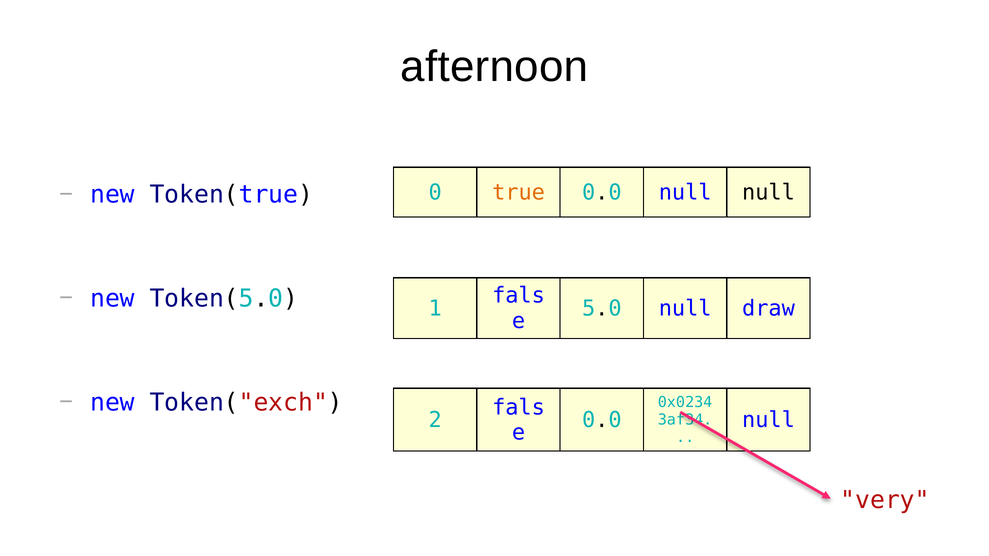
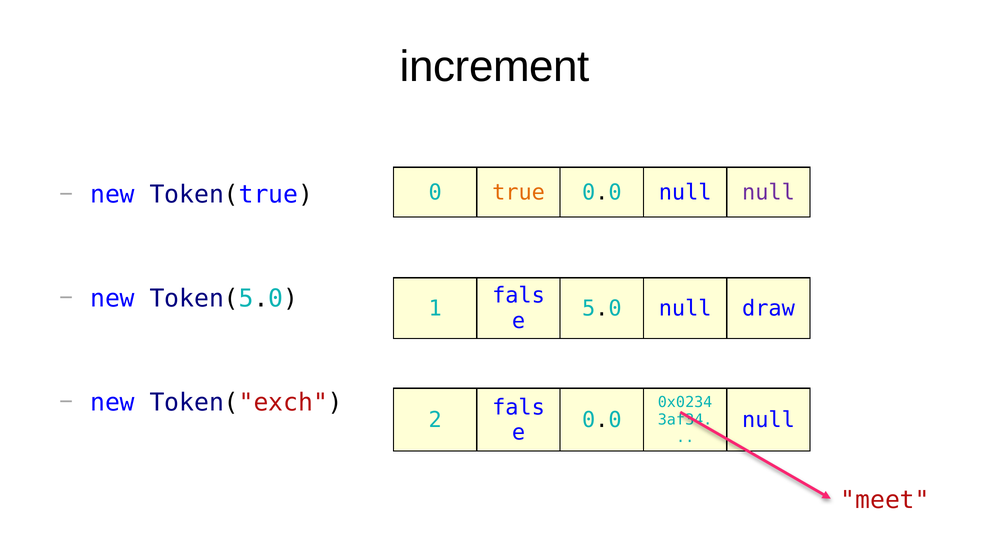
afternoon: afternoon -> increment (495, 67)
null colour: black -> purple (768, 193)
very: very -> meet (885, 500)
